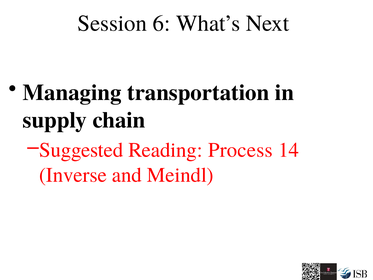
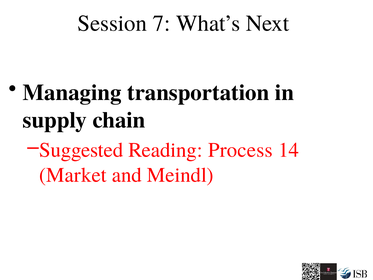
6: 6 -> 7 (162, 23)
Inverse: Inverse -> Market (73, 175)
